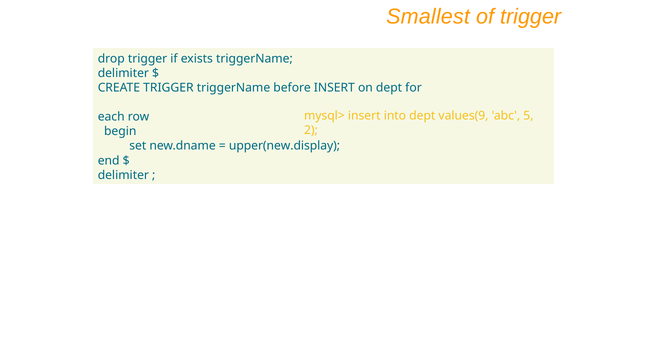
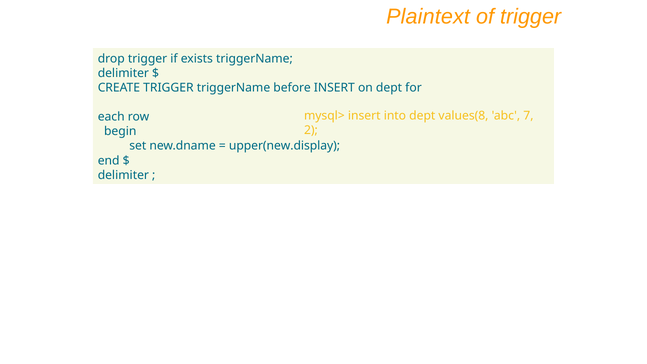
Smallest: Smallest -> Plaintext (428, 17)
values(9: values(9 -> values(8 (463, 116)
5: 5 -> 7 (528, 116)
